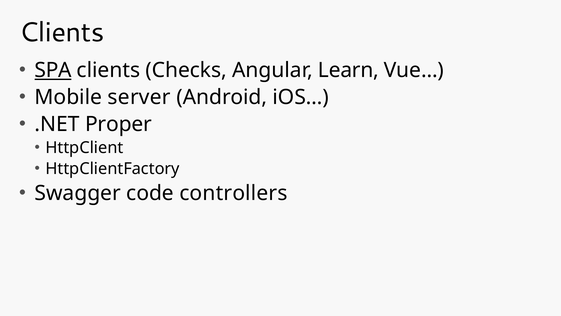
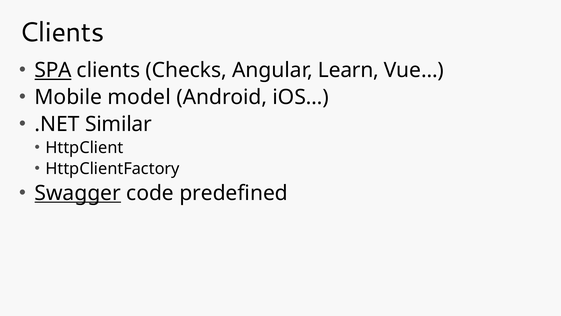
server: server -> model (139, 97)
Proper: Proper -> Similar (118, 124)
Swagger underline: none -> present (78, 193)
controllers: controllers -> predefined (234, 193)
